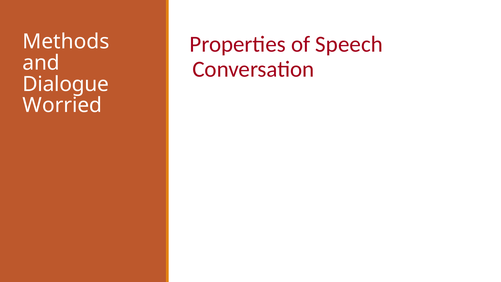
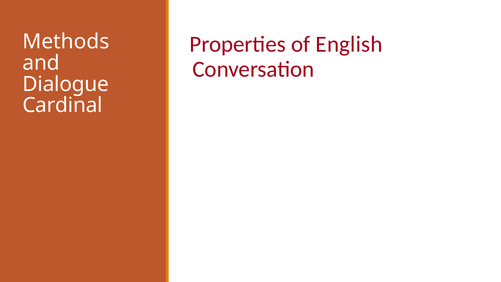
Speech: Speech -> English (349, 44)
Worried: Worried -> Cardinal (62, 105)
